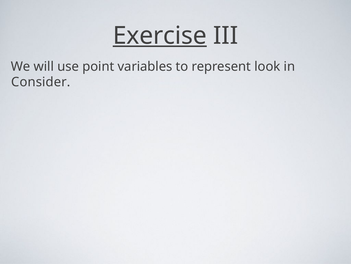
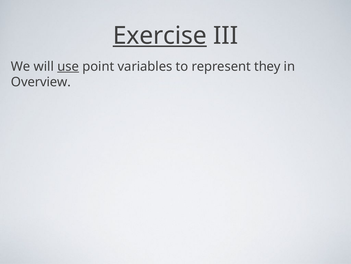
use underline: none -> present (68, 66)
look: look -> they (267, 66)
Consider: Consider -> Overview (41, 82)
